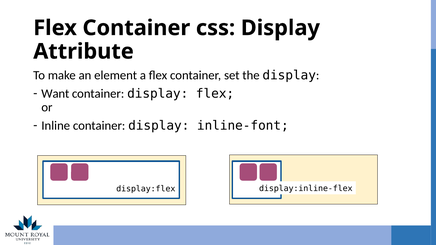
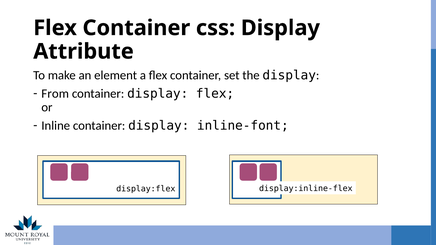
Want: Want -> From (55, 94)
